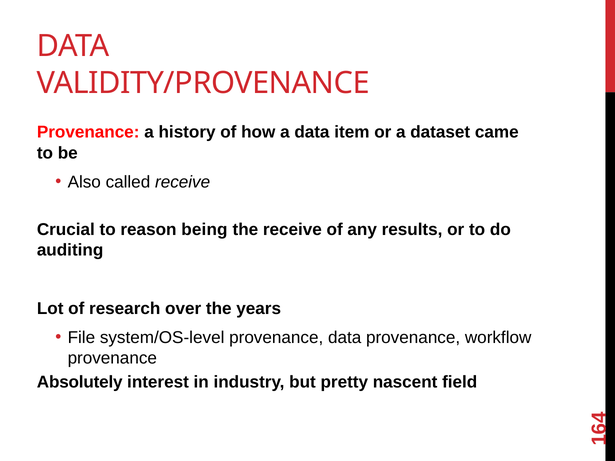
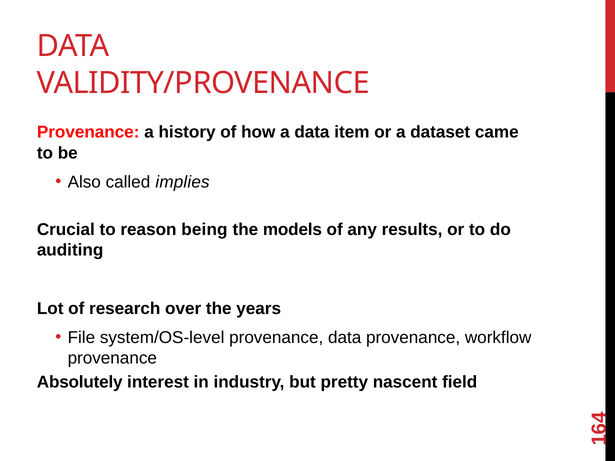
called receive: receive -> implies (183, 182)
the receive: receive -> models (292, 230)
